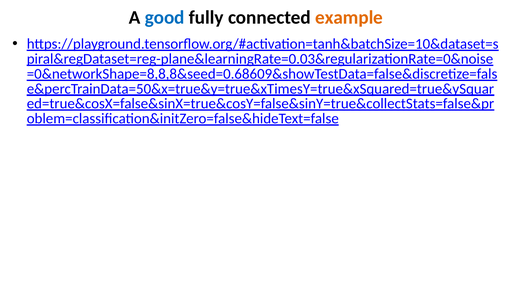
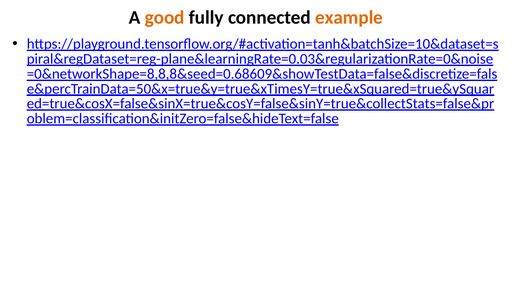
good colour: blue -> orange (165, 17)
